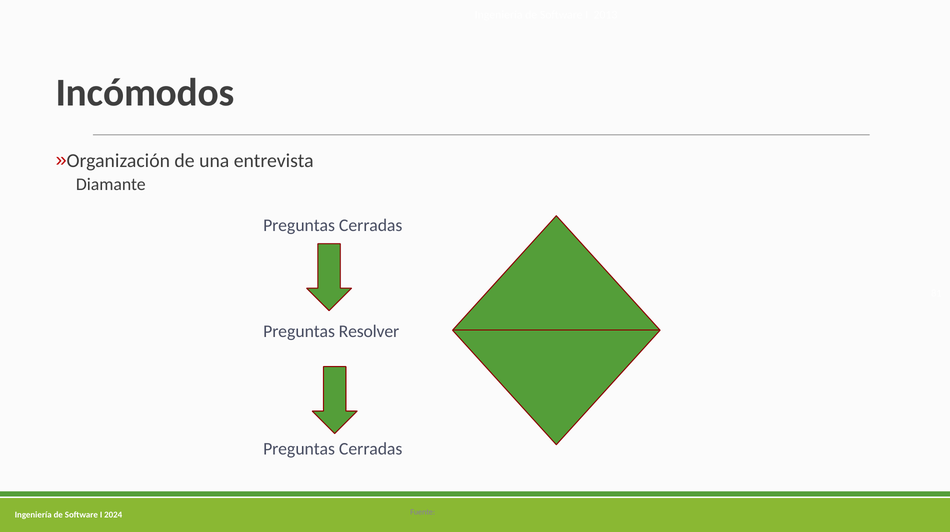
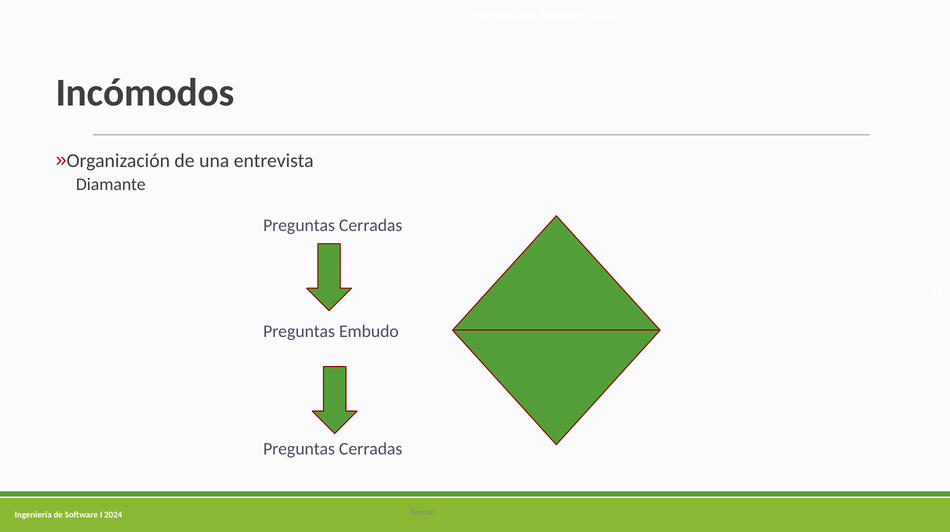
Resolver: Resolver -> Embudo (369, 332)
